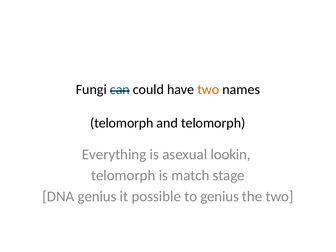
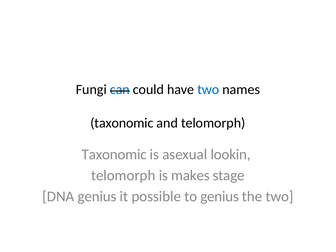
two colour: orange -> blue (208, 89)
telomorph: telomorph -> taxonomic (122, 123)
Everything: Everything -> Taxonomic (114, 154)
match: match -> makes (190, 175)
